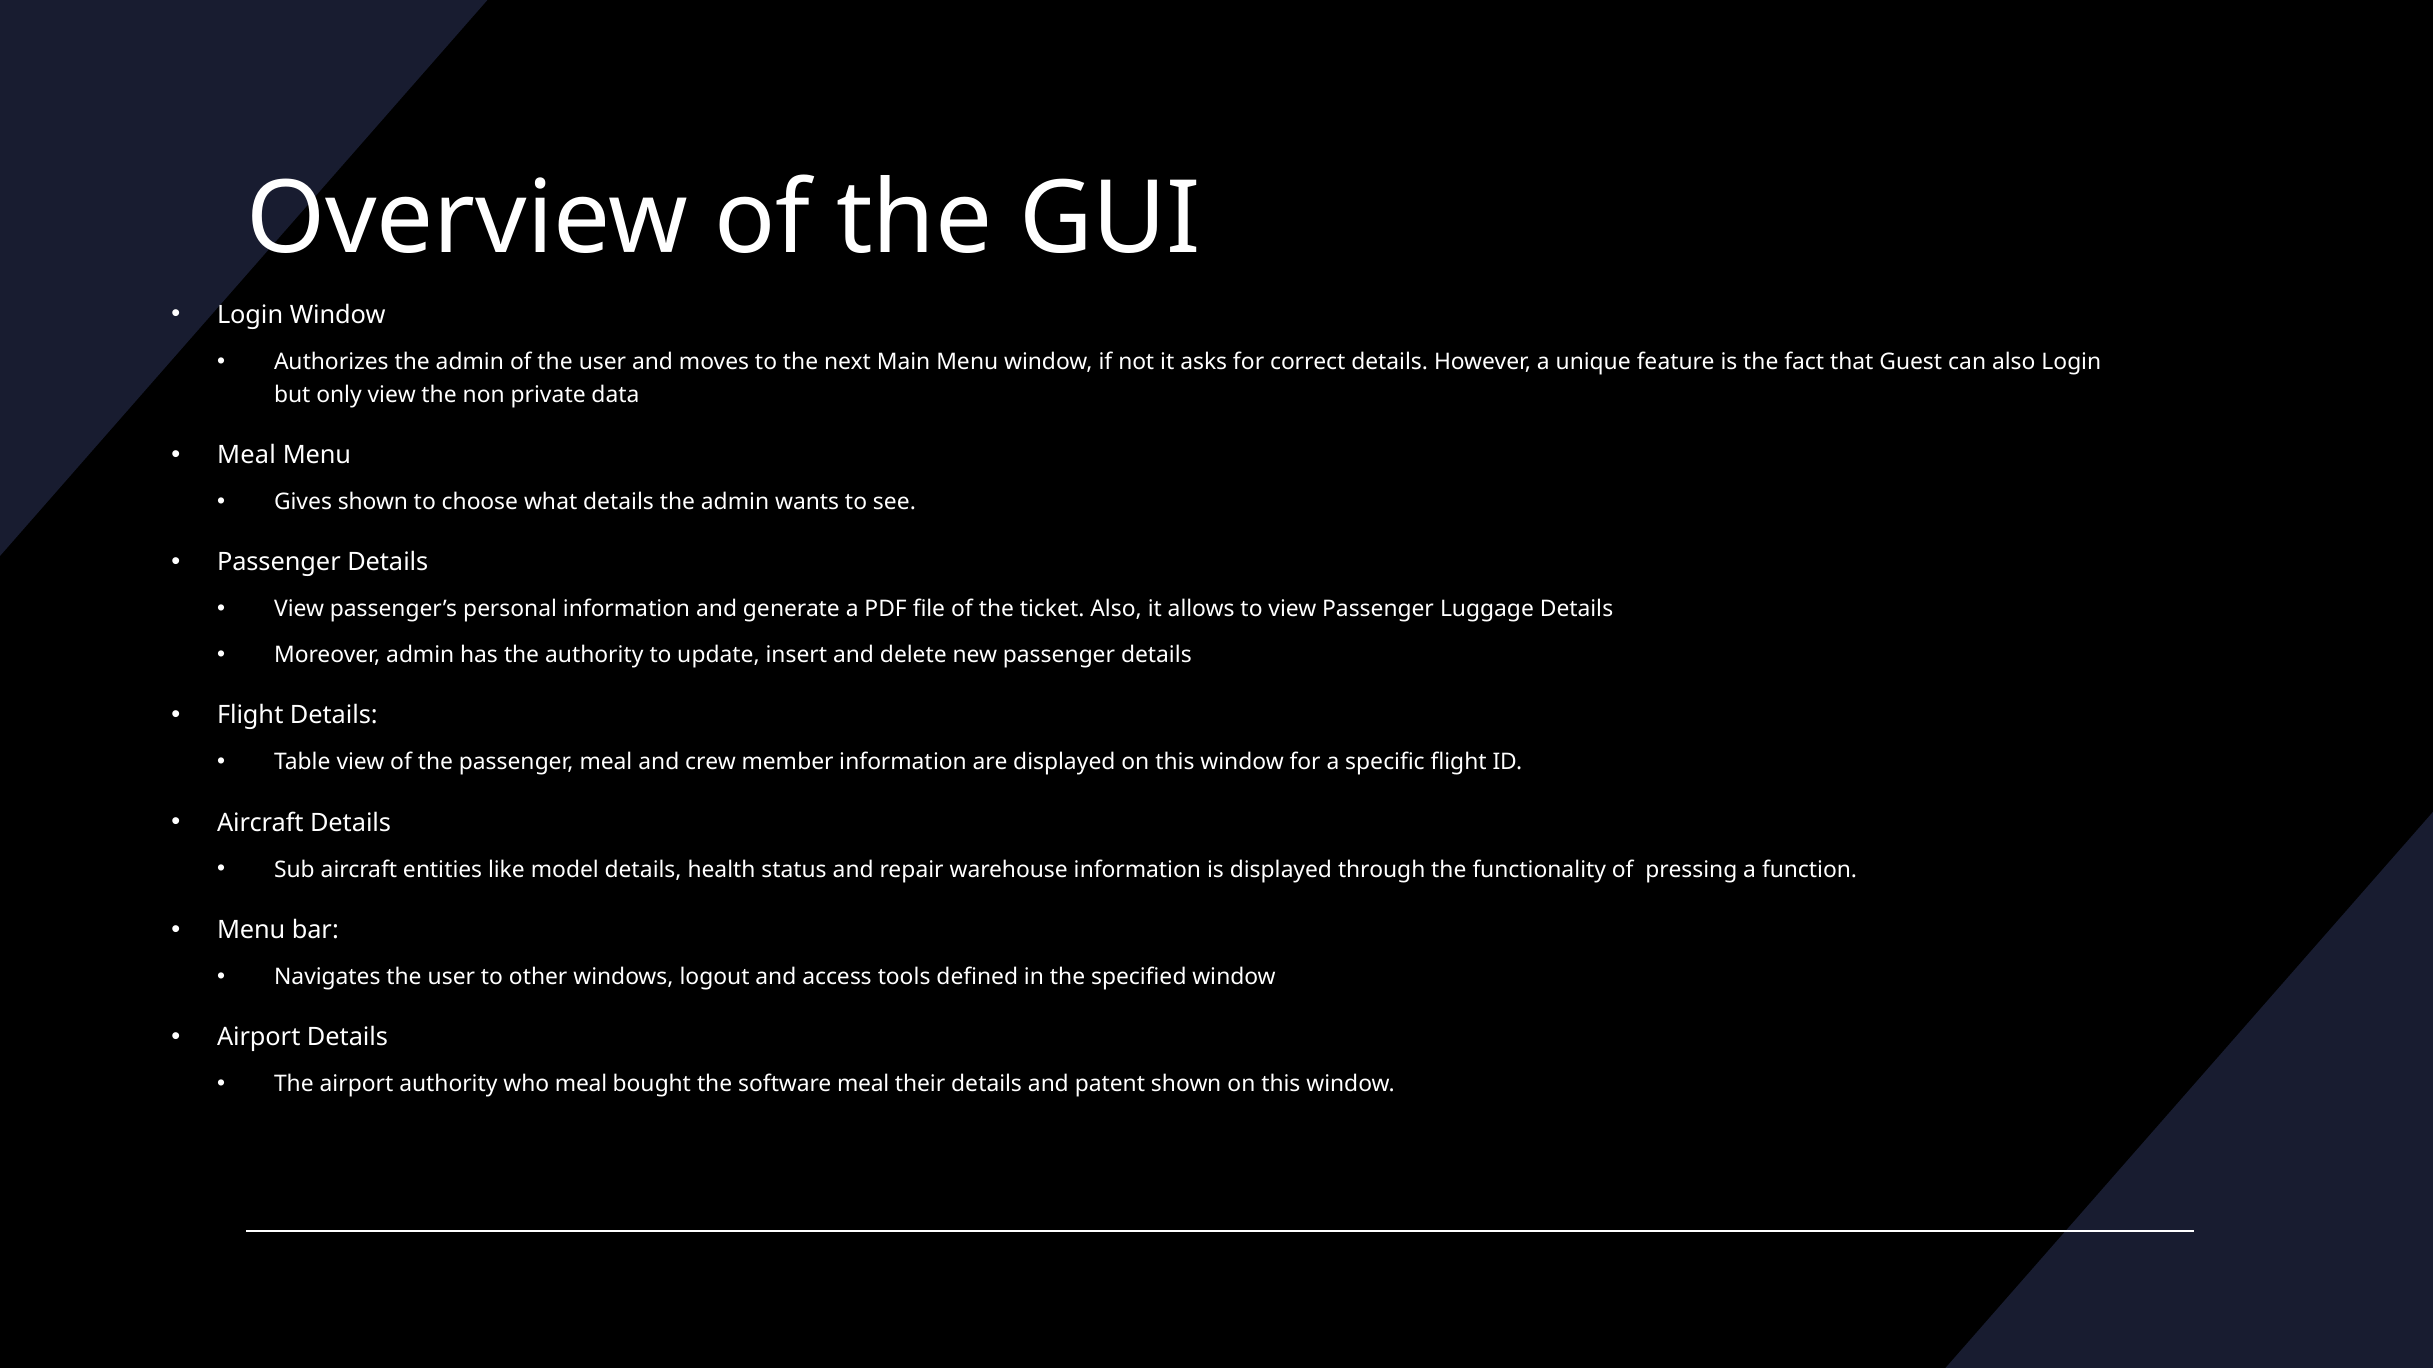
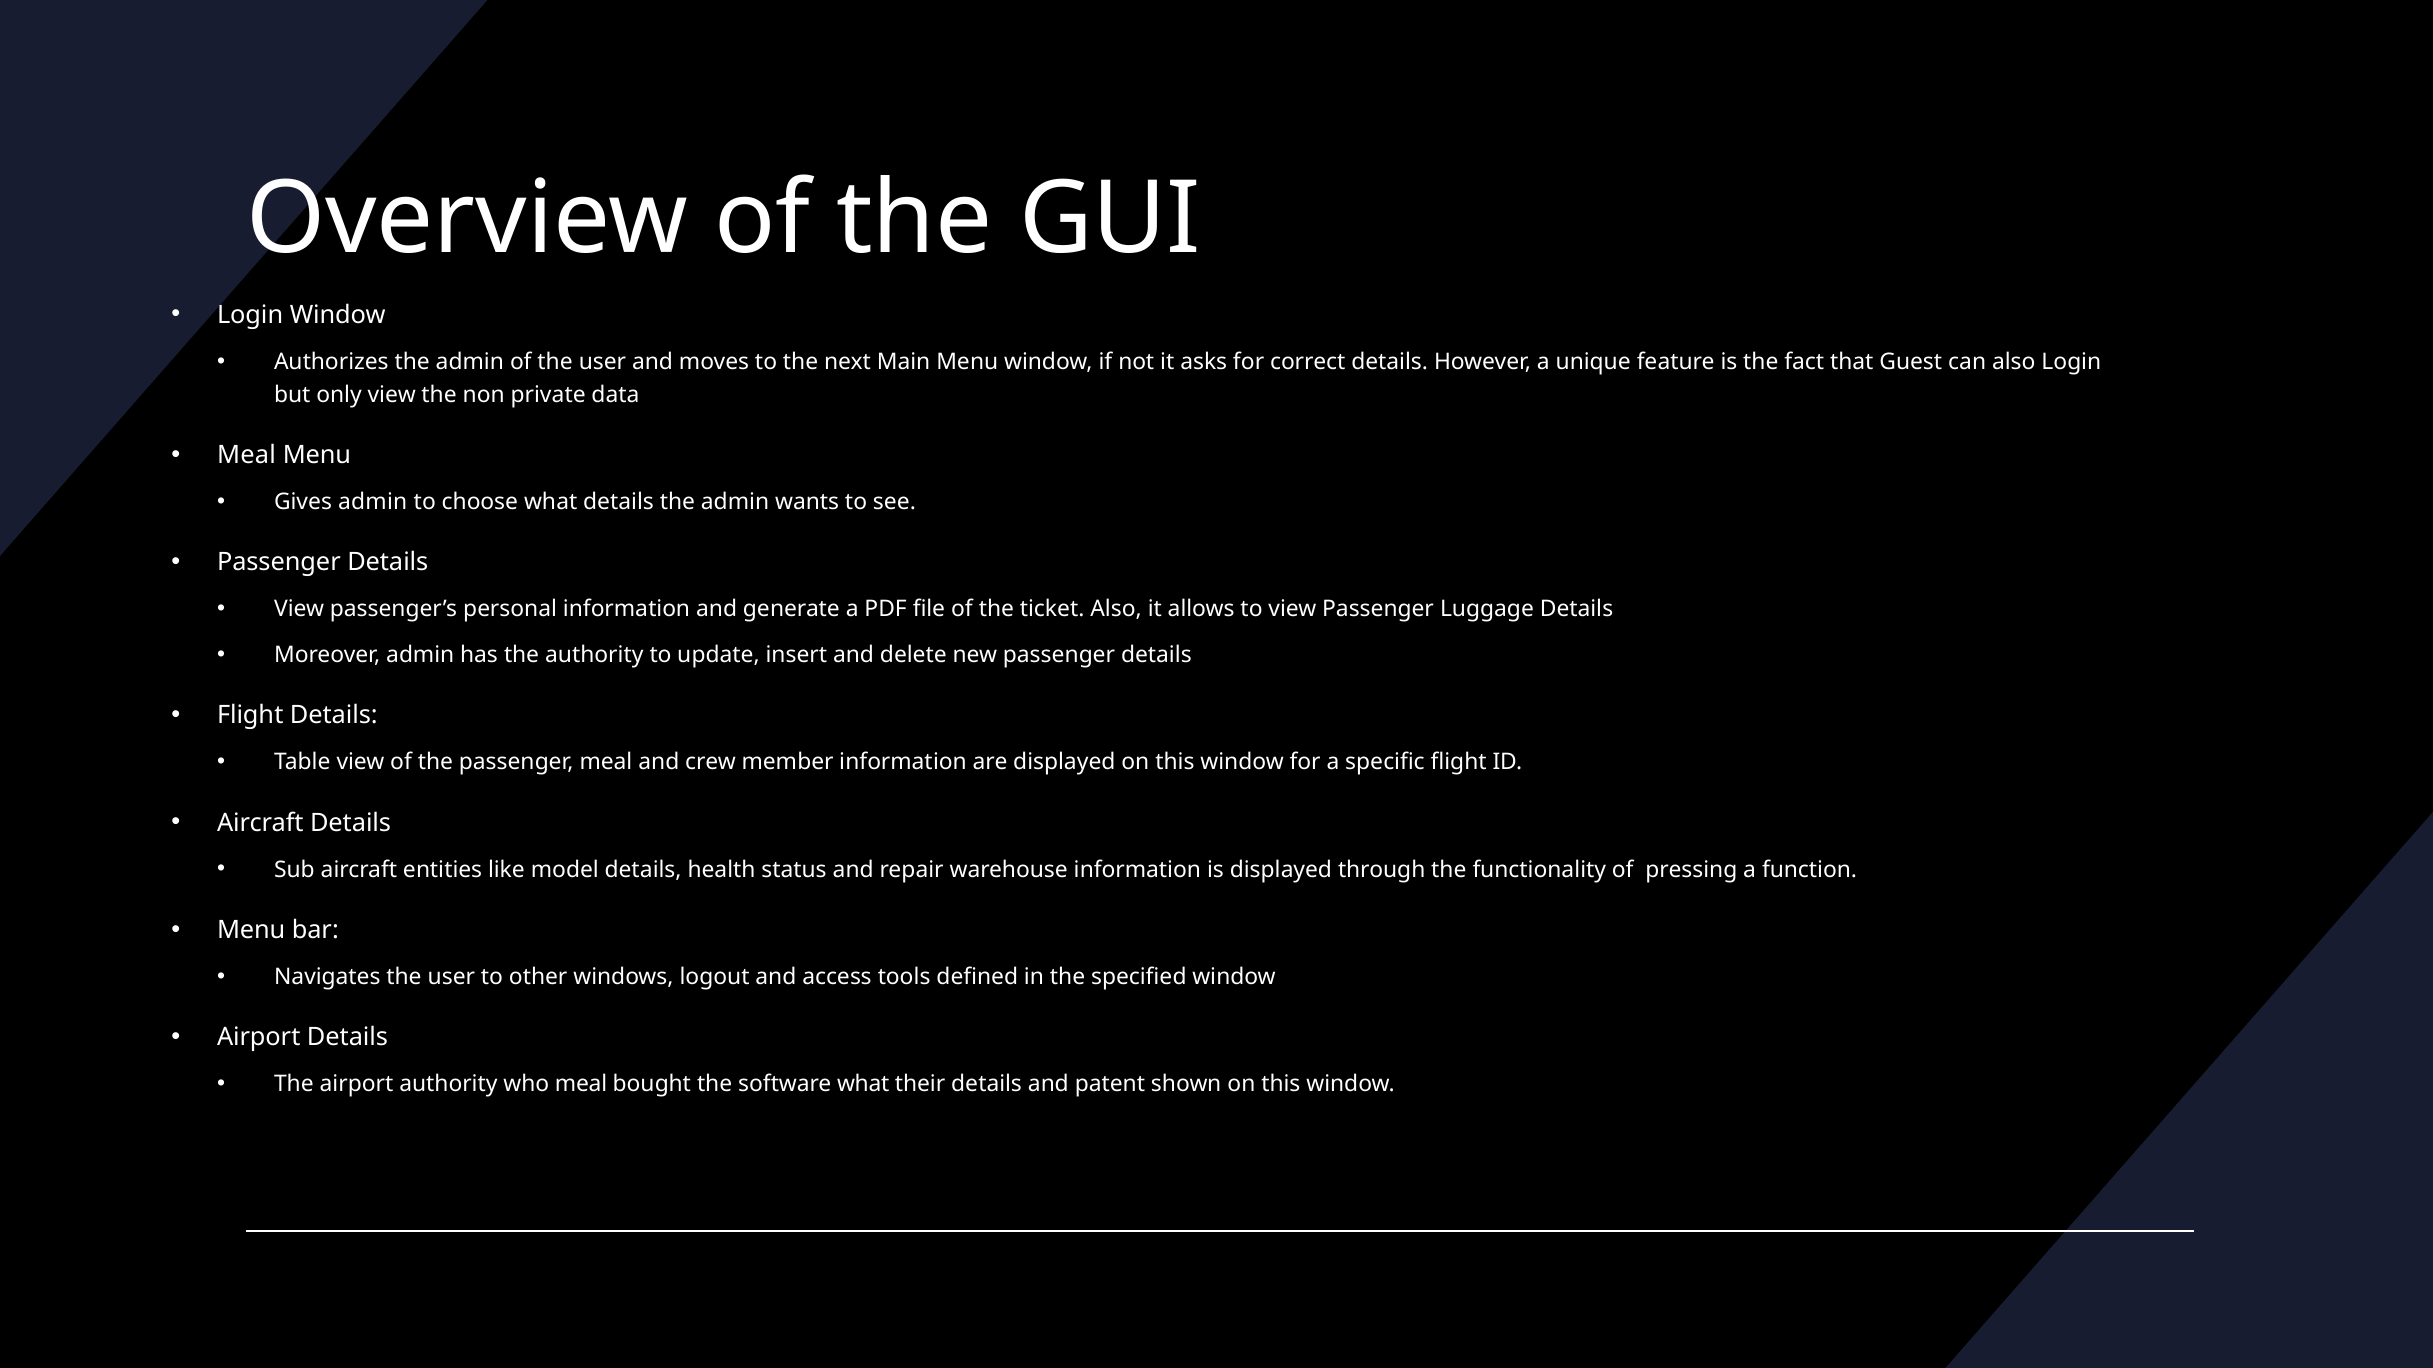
Gives shown: shown -> admin (373, 502)
software meal: meal -> what (863, 1085)
